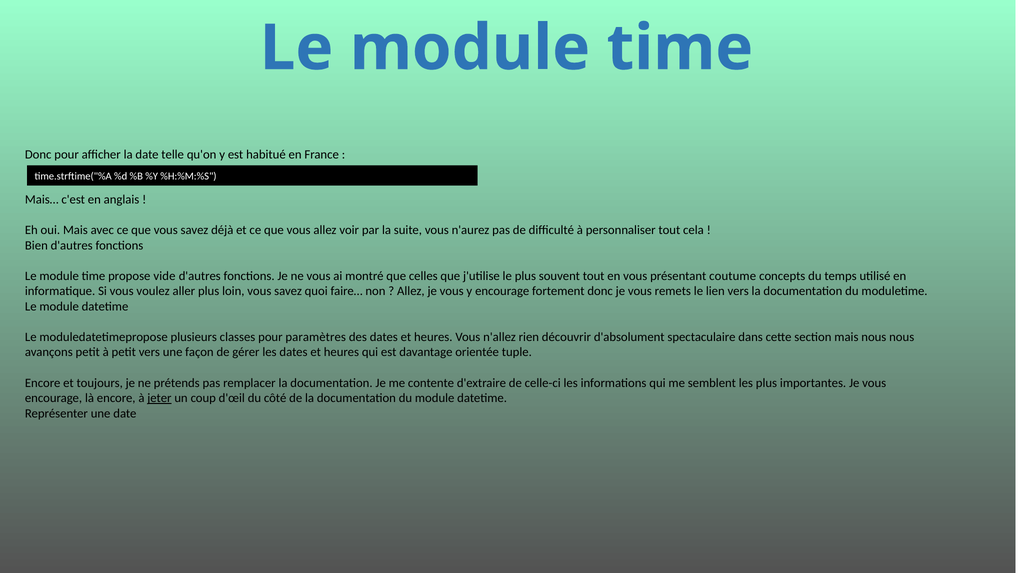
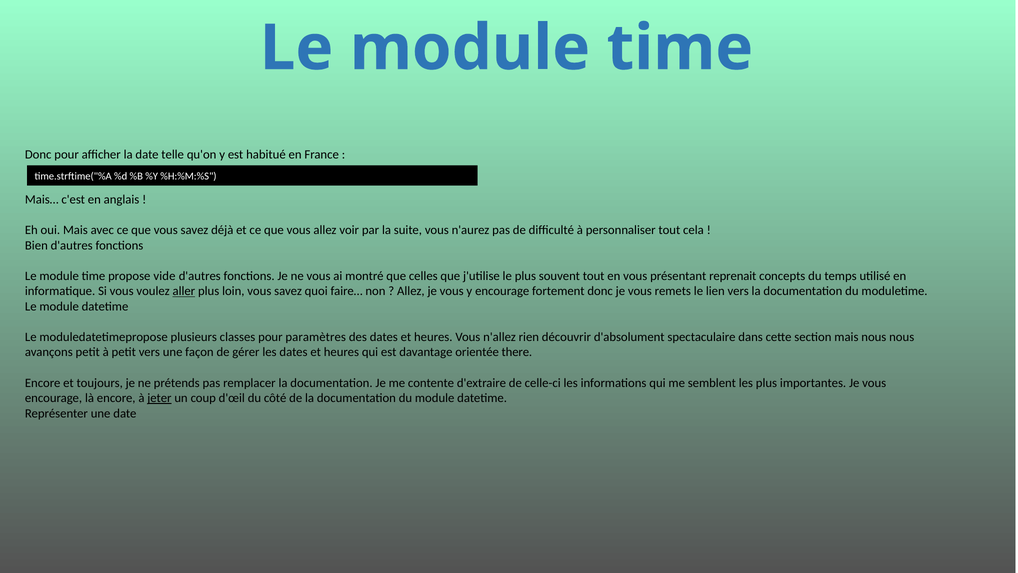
coutume: coutume -> reprenait (733, 276)
aller underline: none -> present (184, 291)
tuple: tuple -> there (517, 352)
